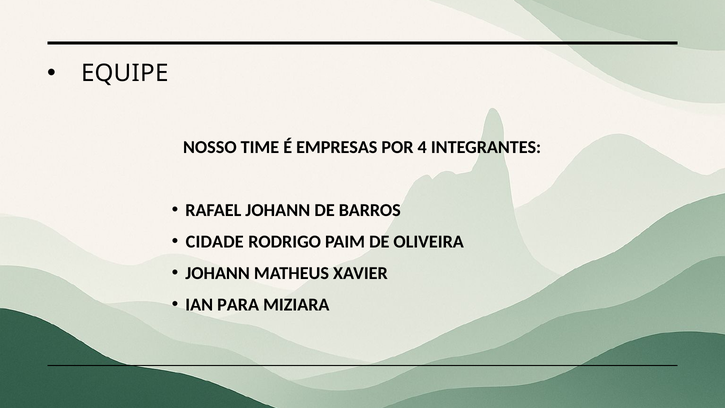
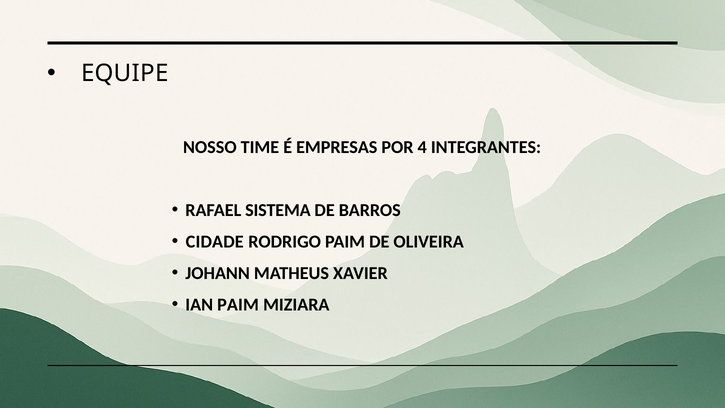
RAFAEL JOHANN: JOHANN -> SISTEMA (278, 210)
IAN PARA: PARA -> PAIM (238, 305)
